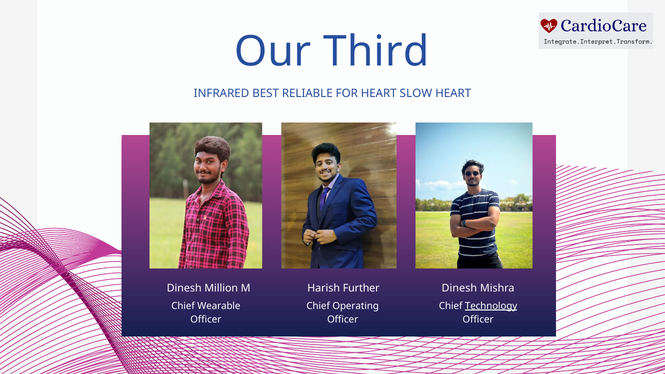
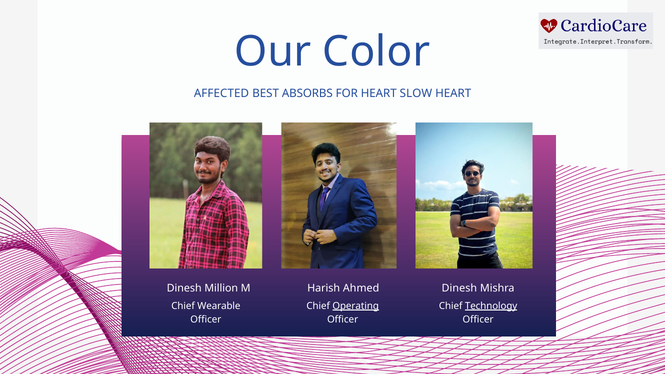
Third: Third -> Color (376, 52)
INFRARED: INFRARED -> AFFECTED (221, 93)
RELIABLE: RELIABLE -> ABSORBS (307, 93)
Further: Further -> Ahmed (361, 288)
Operating underline: none -> present (356, 306)
